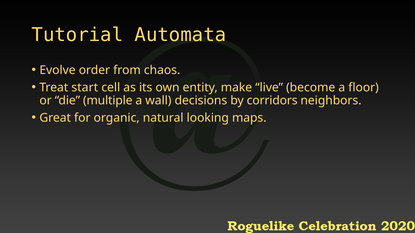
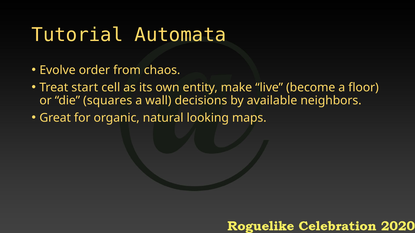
multiple: multiple -> squares (108, 101)
corridors: corridors -> available (272, 101)
